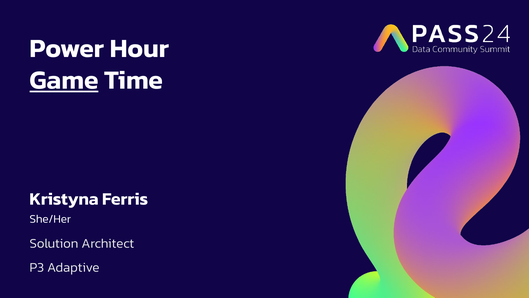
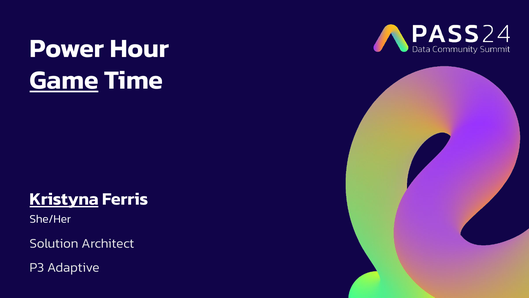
Kristyna underline: none -> present (64, 199)
